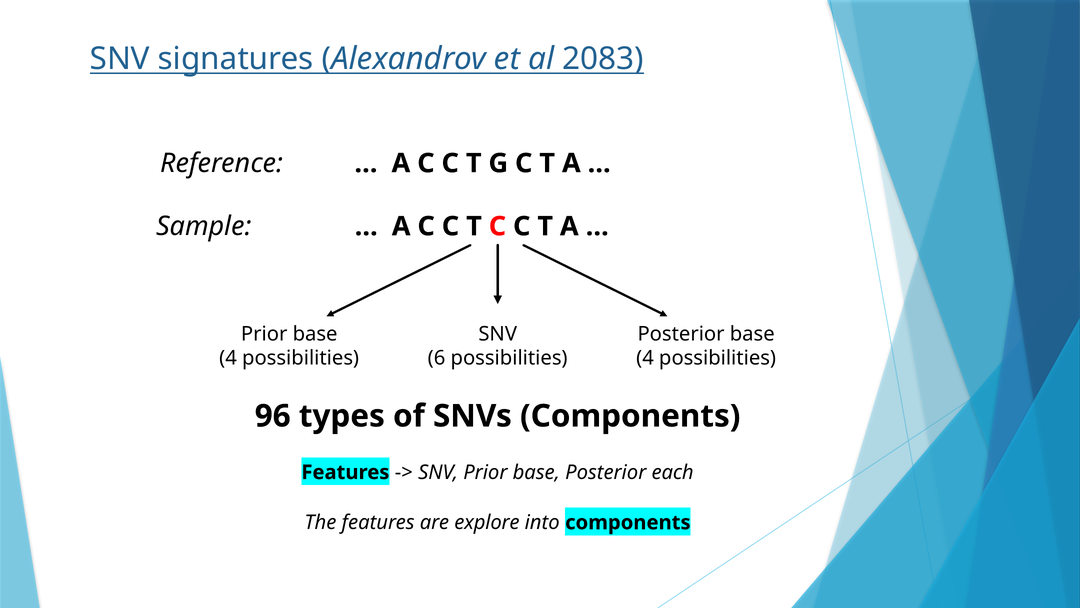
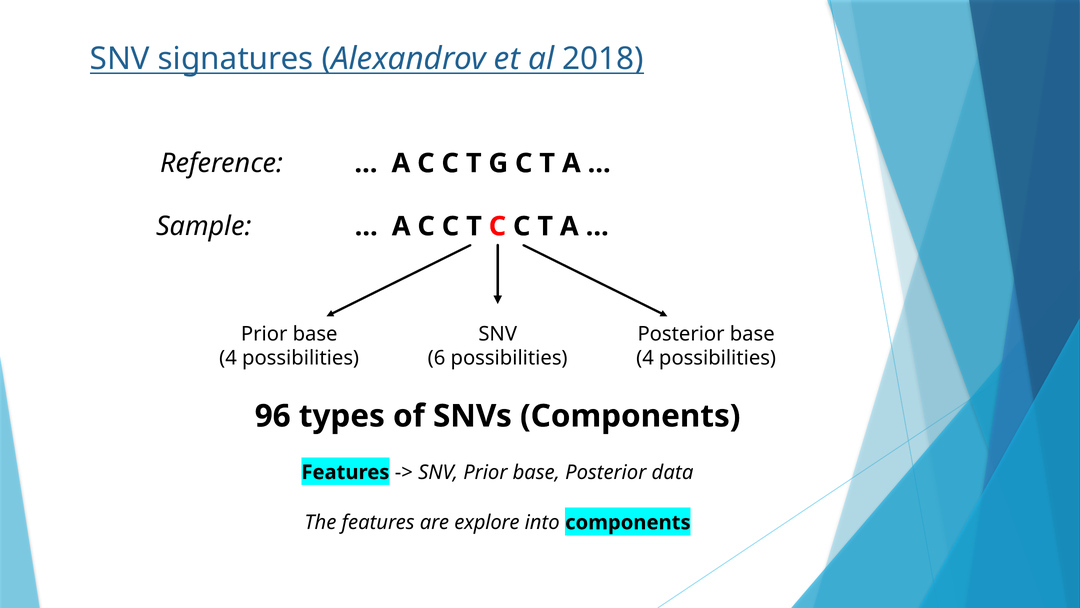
2083: 2083 -> 2018 (603, 59)
each: each -> data (672, 472)
